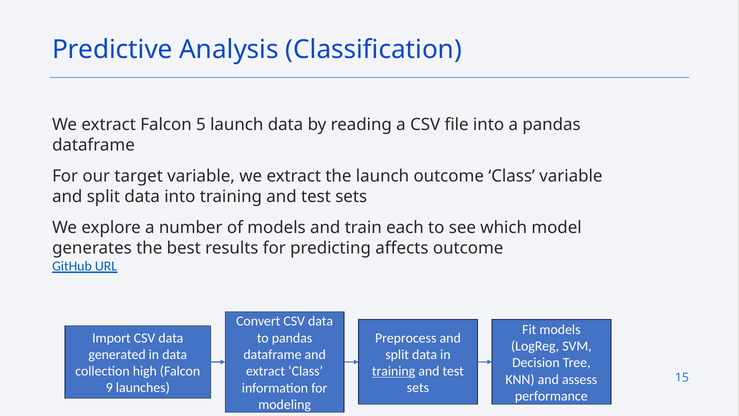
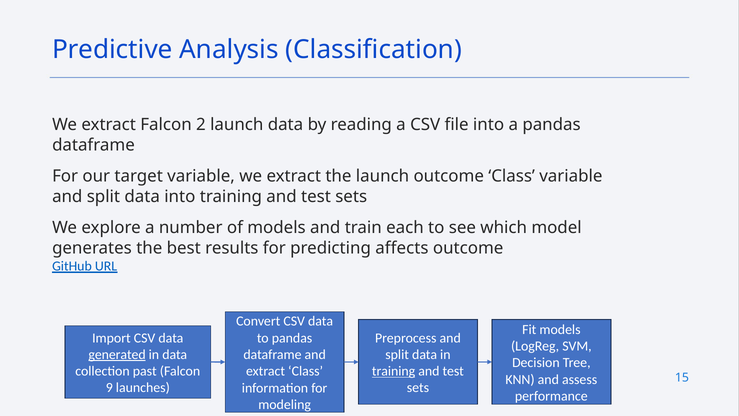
5: 5 -> 2 (201, 125)
generated underline: none -> present (117, 354)
high: high -> past (145, 371)
